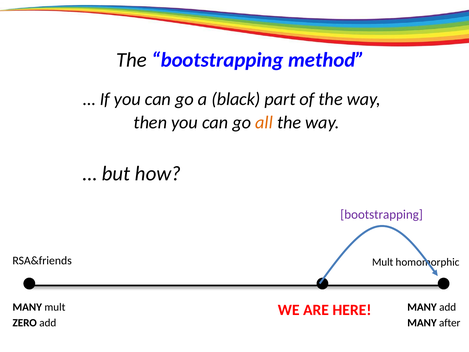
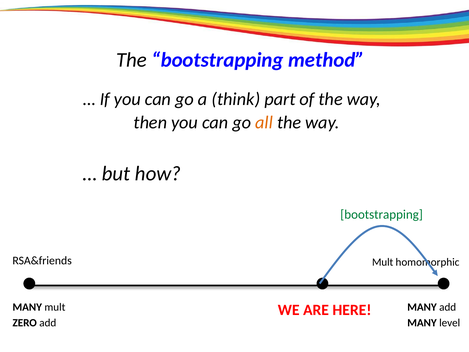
black: black -> think (236, 99)
bootstrapping colour: purple -> green (382, 214)
after: after -> level (450, 322)
